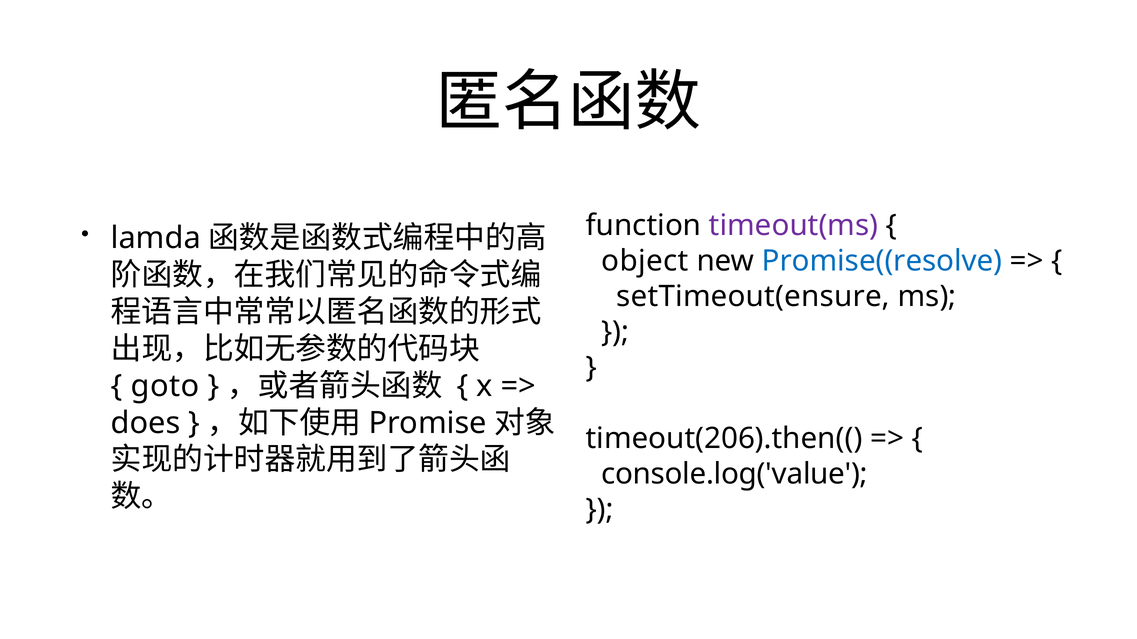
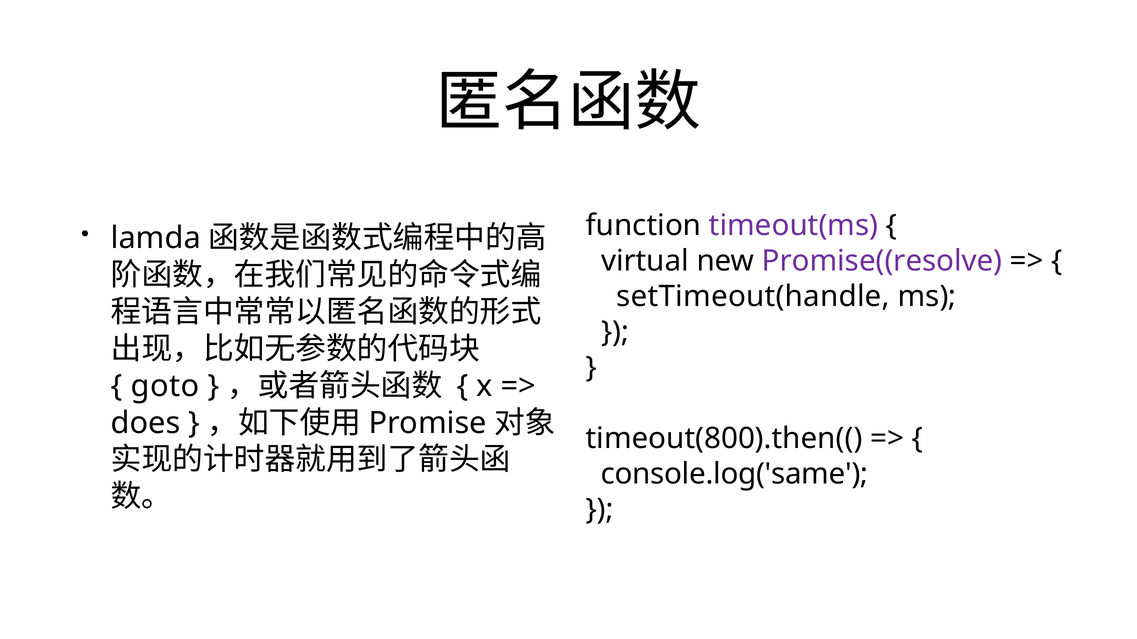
object: object -> virtual (645, 261)
Promise((resolve colour: blue -> purple (882, 261)
setTimeout(ensure: setTimeout(ensure -> setTimeout(handle (753, 297)
timeout(206).then((: timeout(206).then(( -> timeout(800).then(( (724, 439)
console.log('value: console.log('value -> console.log('same (734, 474)
